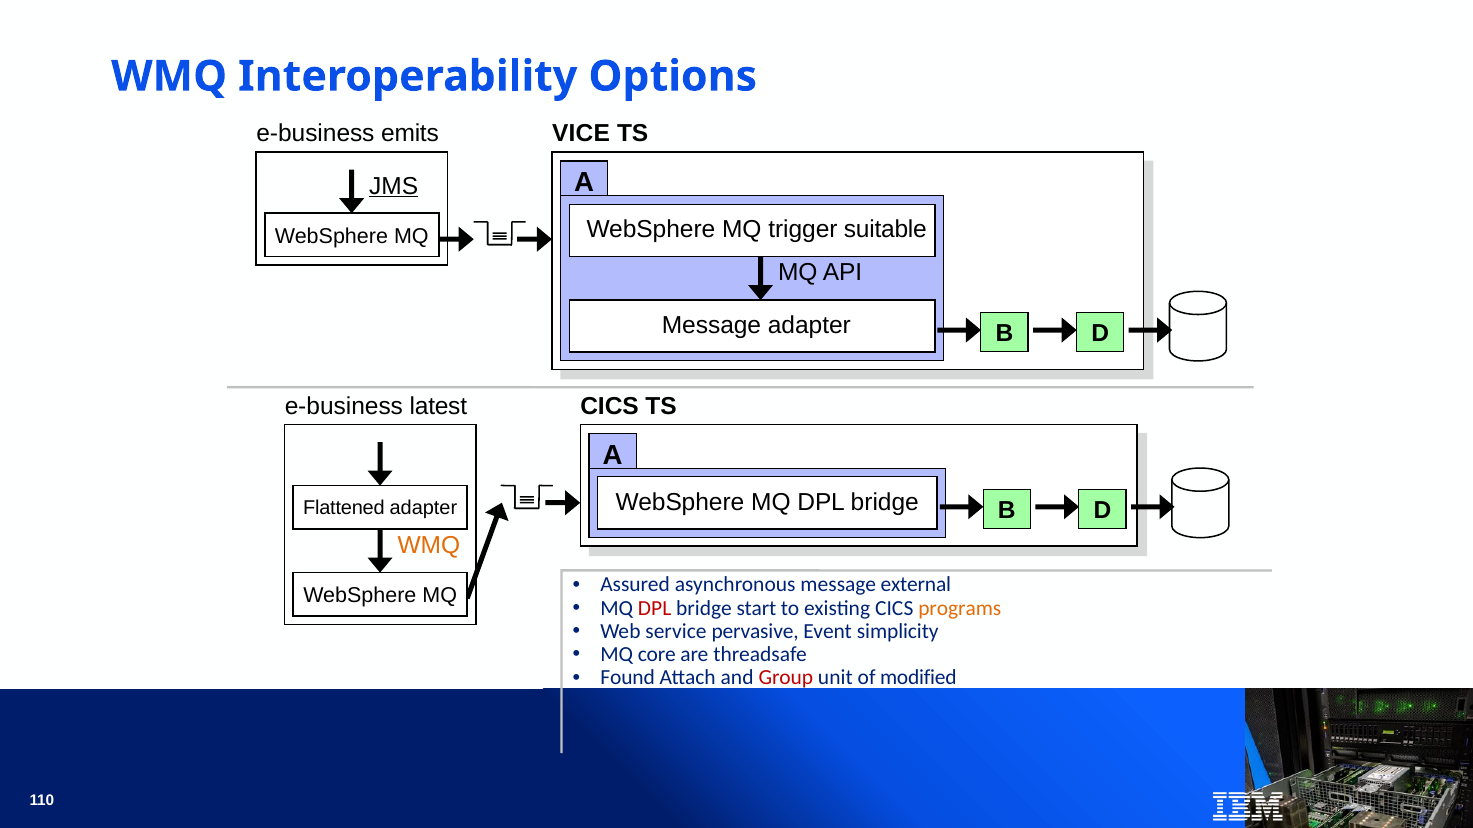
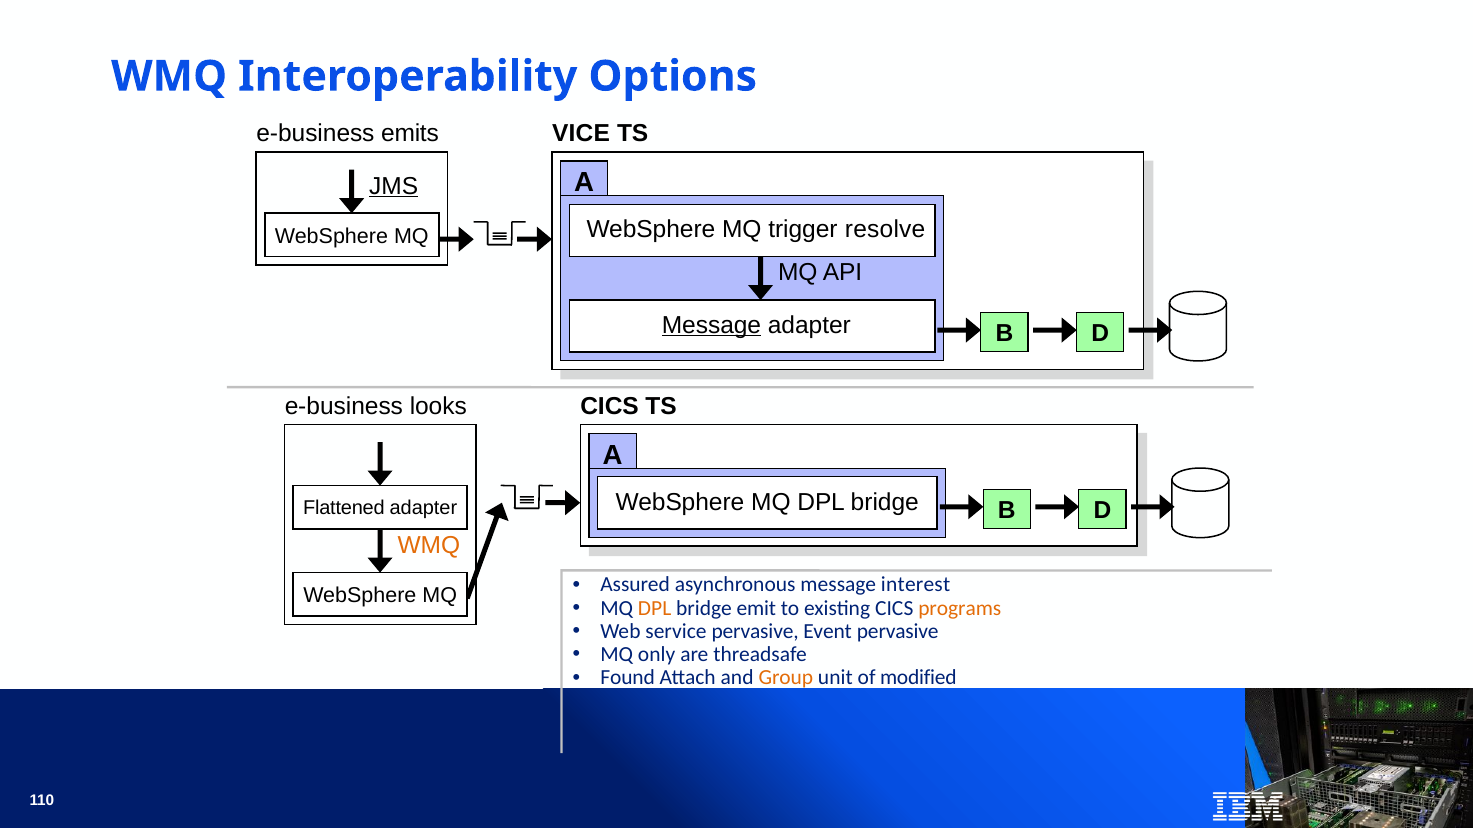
suitable: suitable -> resolve (885, 230)
Message underline: none -> present (711, 325)
latest: latest -> looks (438, 407)
external: external -> interest (916, 585)
DPL colour: red -> orange (655, 609)
start: start -> emit (756, 609)
Event simplicity: simplicity -> pervasive (898, 632)
core: core -> only (657, 655)
Group colour: red -> orange (786, 678)
